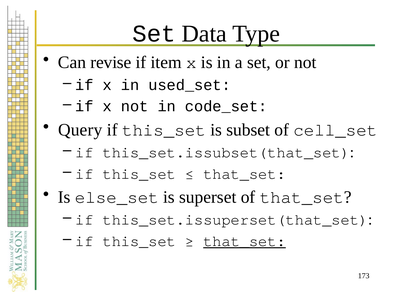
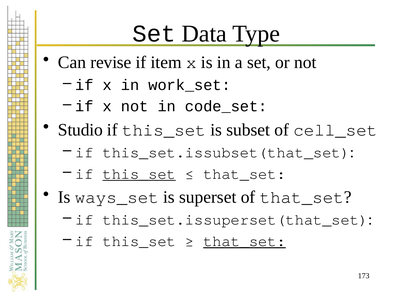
used_set: used_set -> work_set (190, 85)
Query: Query -> Studio (80, 130)
this_set underline: none -> present (139, 174)
else_set: else_set -> ways_set (117, 197)
